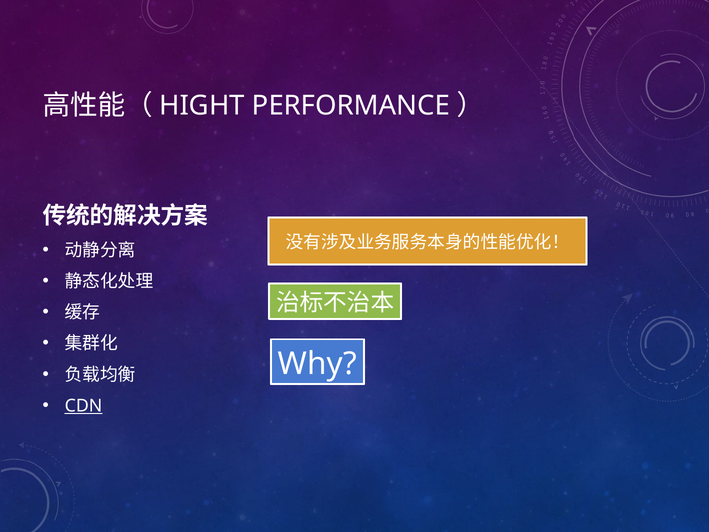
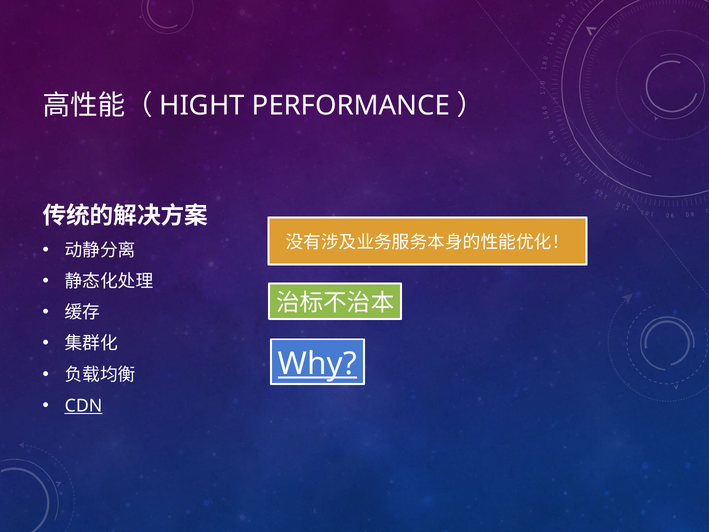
Why underline: none -> present (317, 364)
